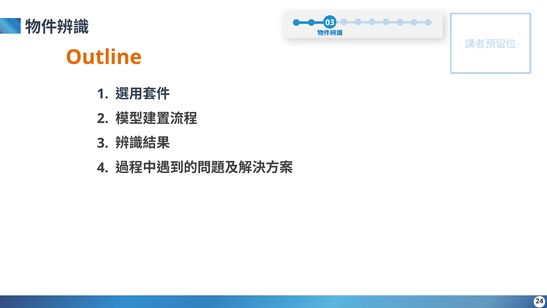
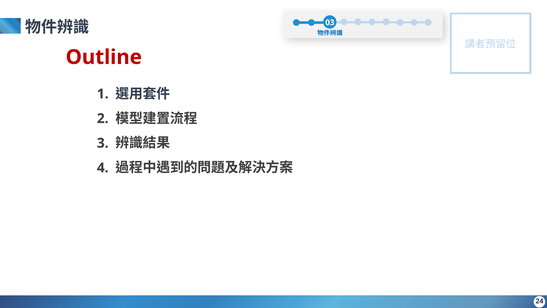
Outline colour: orange -> red (104, 57)
